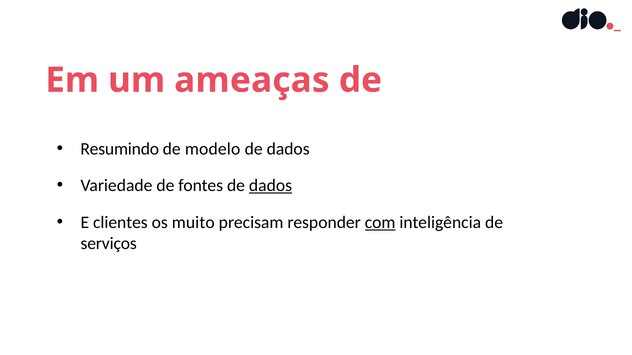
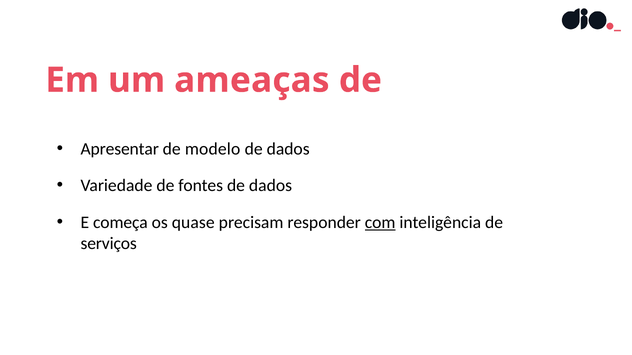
Resumindo: Resumindo -> Apresentar (120, 149)
dados underline: present -> none (270, 186)
clientes: clientes -> começa (120, 223)
muito: muito -> quase (193, 223)
